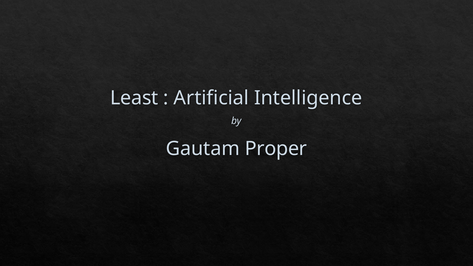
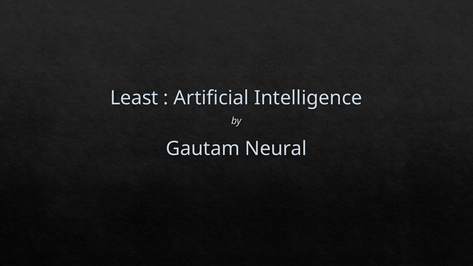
Proper: Proper -> Neural (276, 149)
